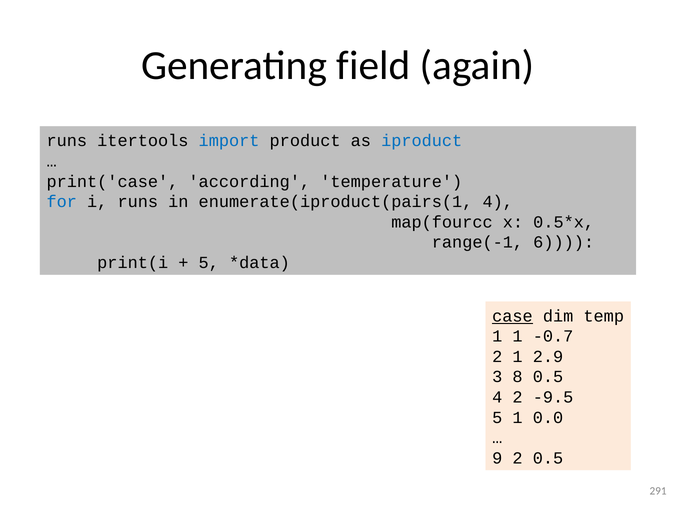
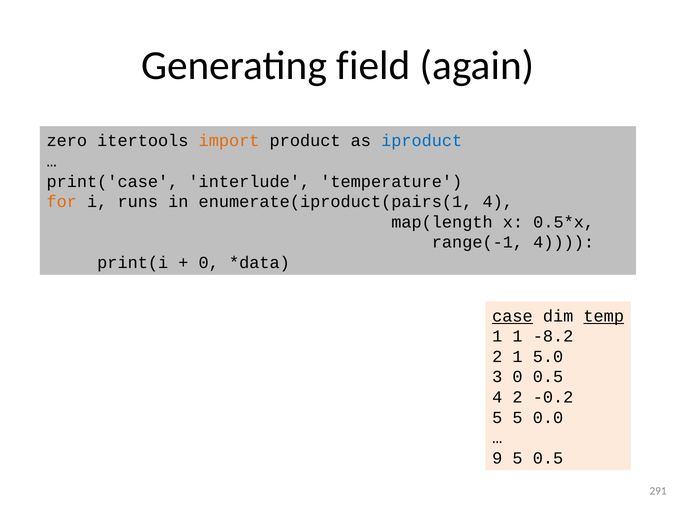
runs: runs -> zero (67, 141)
import colour: blue -> orange (229, 141)
according: according -> interlude (249, 181)
for colour: blue -> orange (62, 202)
map(fourcc: map(fourcc -> map(length (442, 222)
range(-1 6: 6 -> 4 (564, 242)
5: 5 -> 0 (209, 263)
temp underline: none -> present (604, 316)
-0.7: -0.7 -> -8.2 (553, 336)
2.9: 2.9 -> 5.0 (548, 357)
3 8: 8 -> 0 (518, 377)
-9.5: -9.5 -> -0.2 (553, 397)
5 1: 1 -> 5 (518, 417)
9 2: 2 -> 5 (518, 458)
